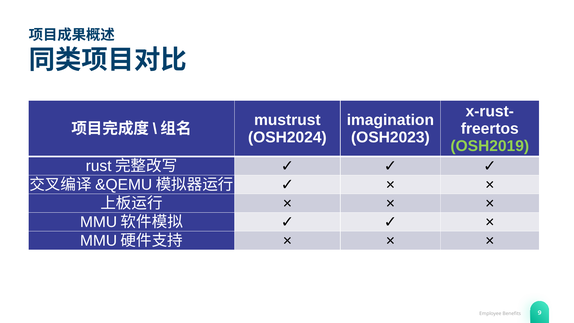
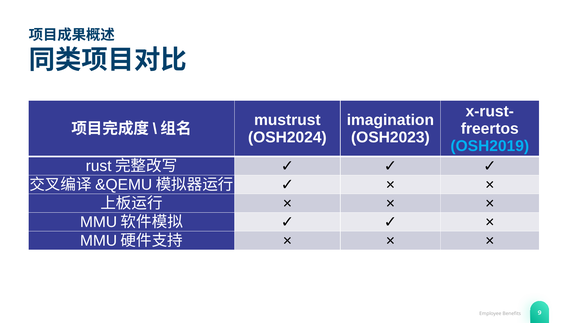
OSH2019 colour: light green -> light blue (490, 146)
